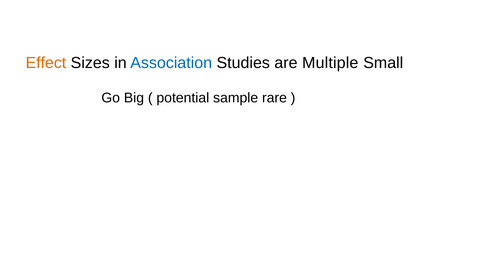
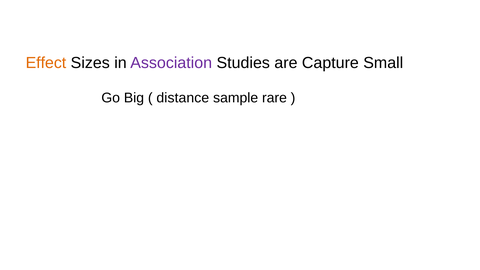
Association colour: blue -> purple (171, 63)
Multiple: Multiple -> Capture (330, 63)
potential: potential -> distance (183, 98)
